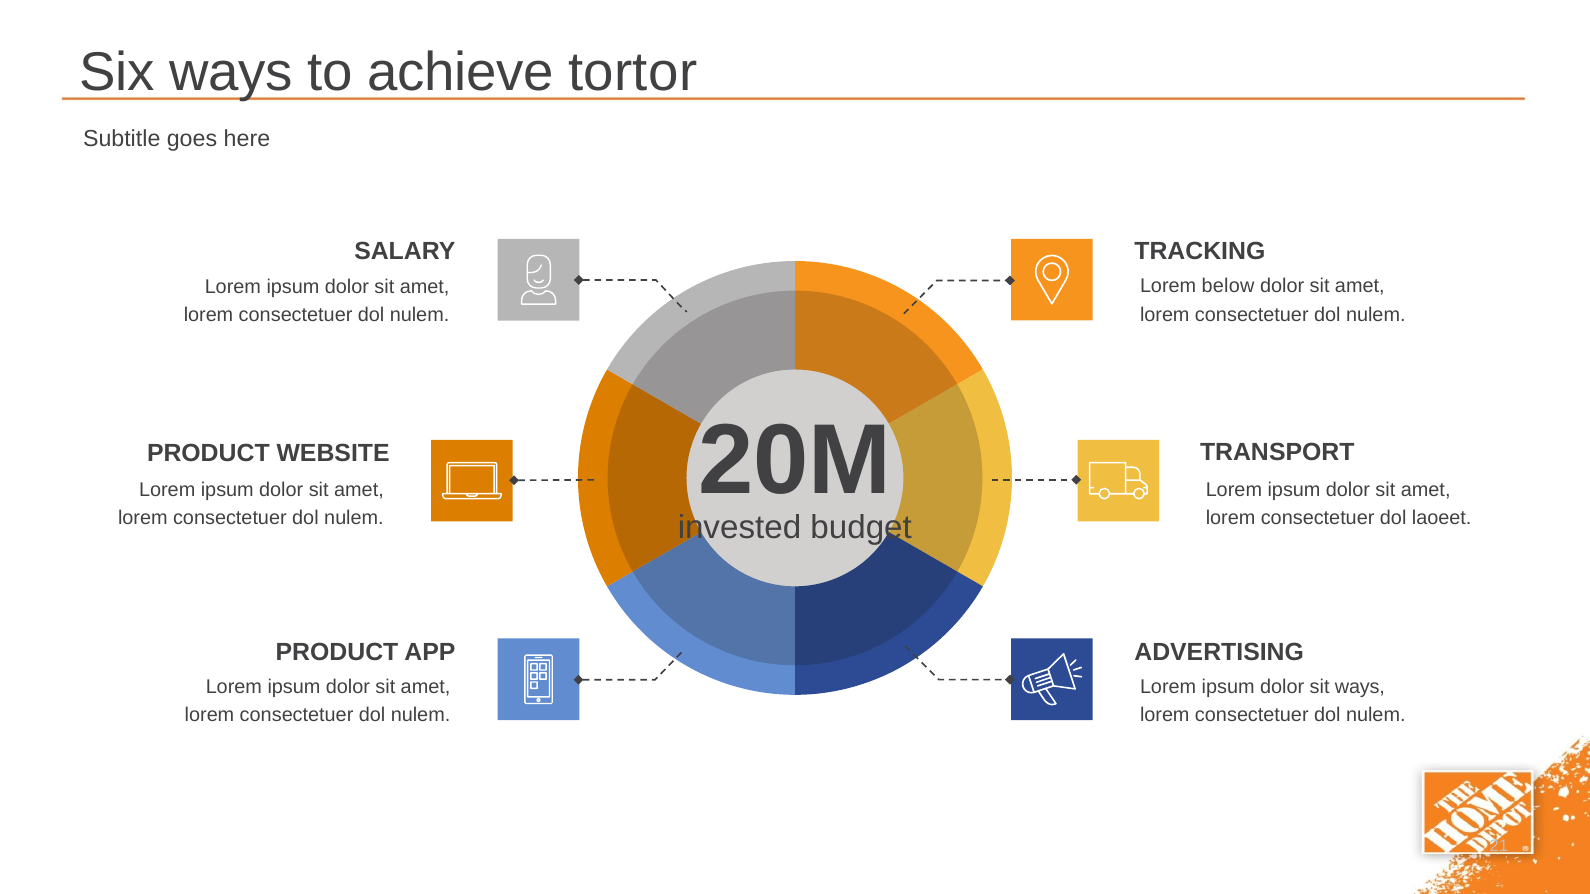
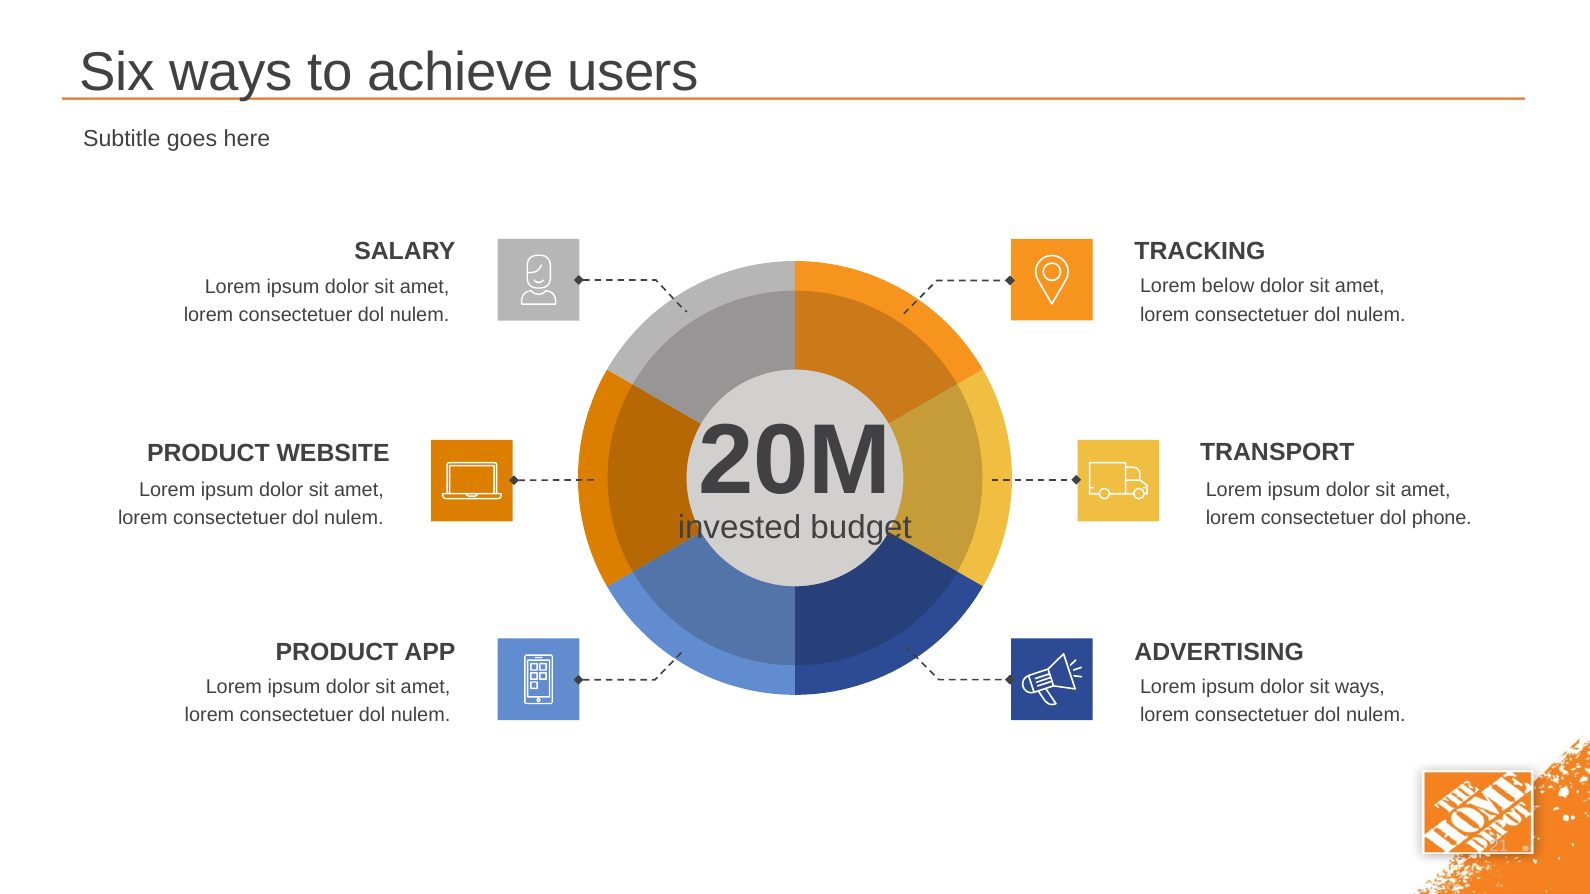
tortor: tortor -> users (633, 73)
laoeet: laoeet -> phone (1442, 519)
